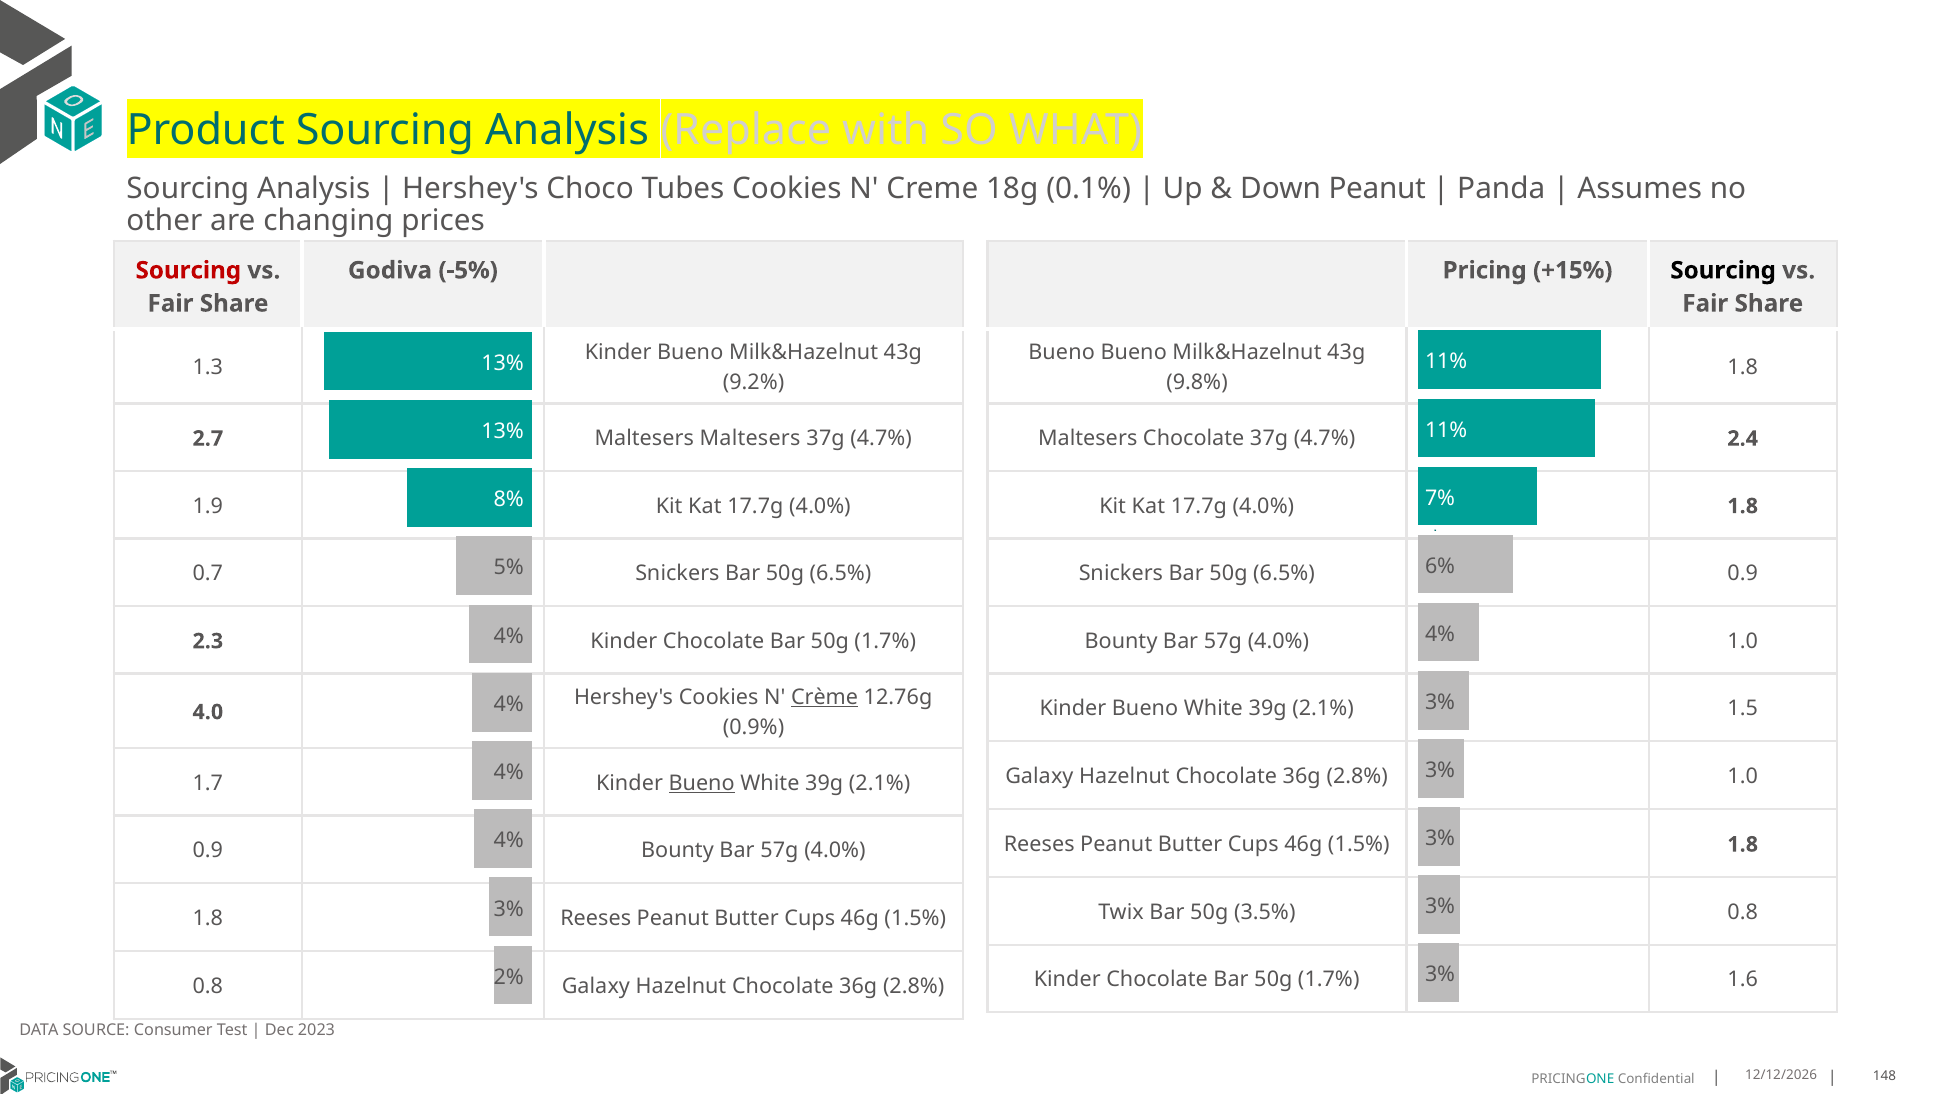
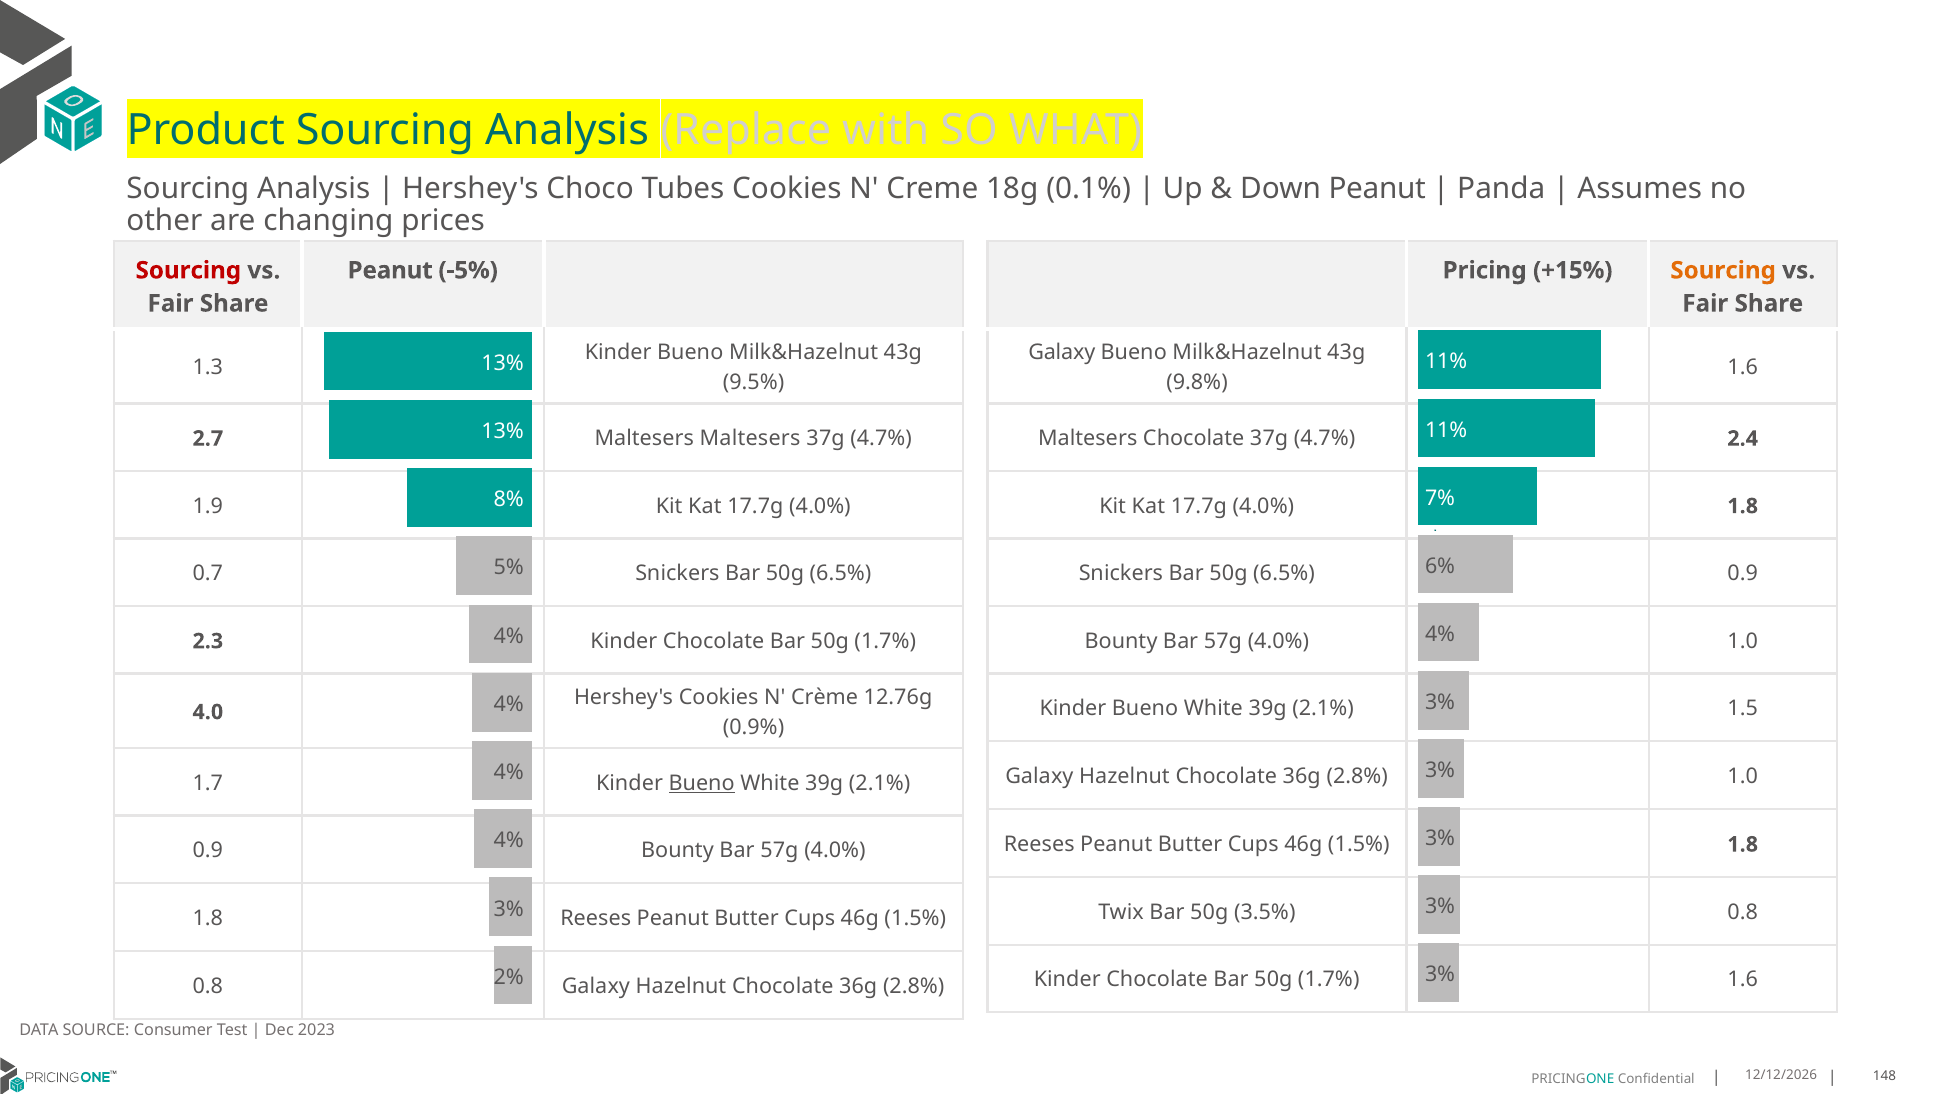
Godiva: Godiva -> Peanut (390, 270)
Sourcing colour: black -> orange (1723, 270)
Bueno: Bueno -> Galaxy (1062, 353)
1.8: 1.8 -> 1.6 (1743, 367)
9.2%: 9.2% -> 9.5% (754, 382)
Crème underline: present -> none (825, 697)
